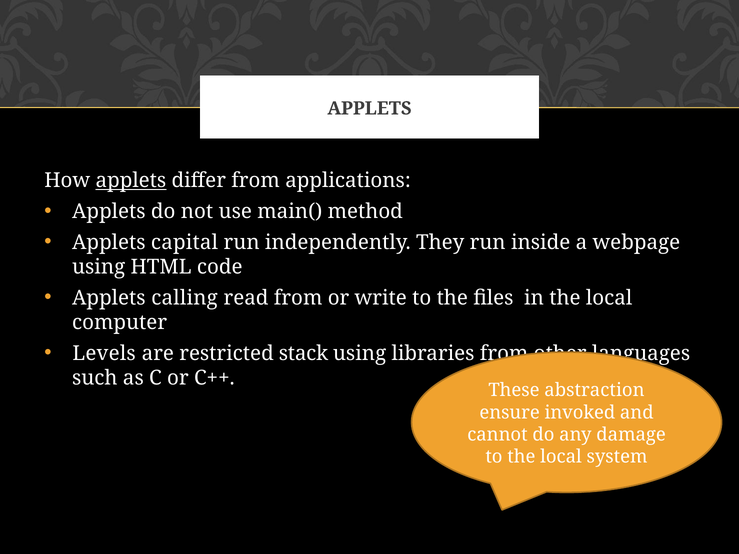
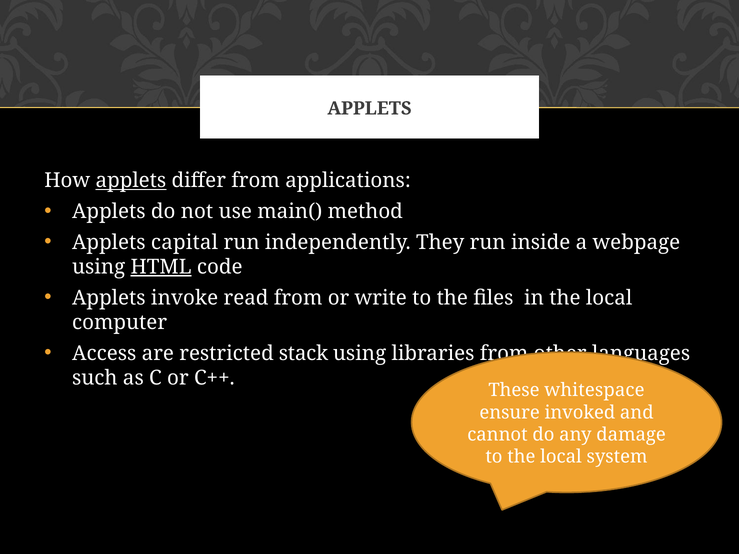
HTML underline: none -> present (161, 267)
calling: calling -> invoke (185, 298)
Levels: Levels -> Access (104, 353)
abstraction: abstraction -> whitespace (594, 390)
